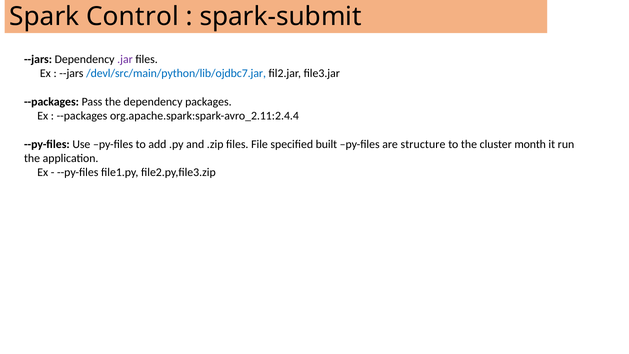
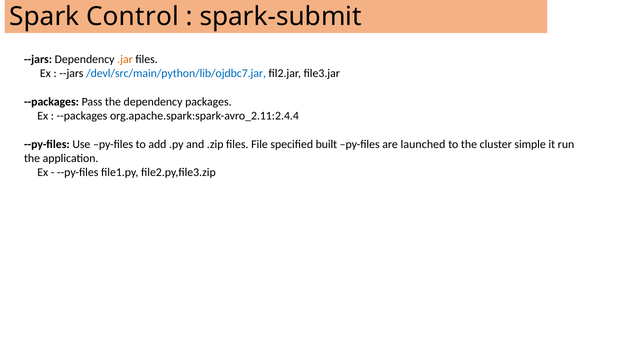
.jar colour: purple -> orange (125, 59)
structure: structure -> launched (423, 144)
month: month -> simple (530, 144)
